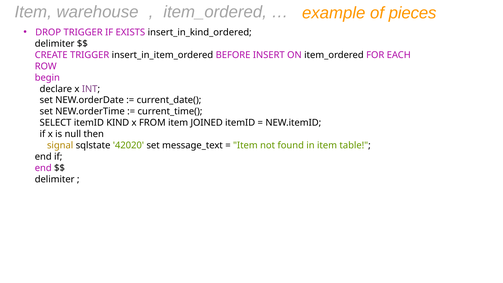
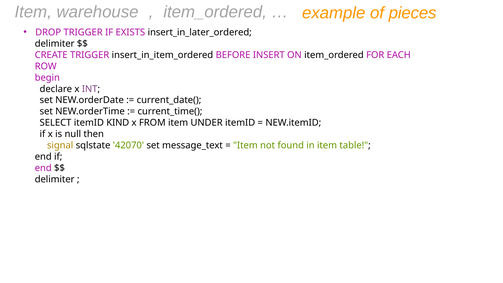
insert_in_kind_ordered: insert_in_kind_ordered -> insert_in_later_ordered (200, 32)
JOINED: JOINED -> UNDER (207, 123)
42020: 42020 -> 42070 (128, 145)
